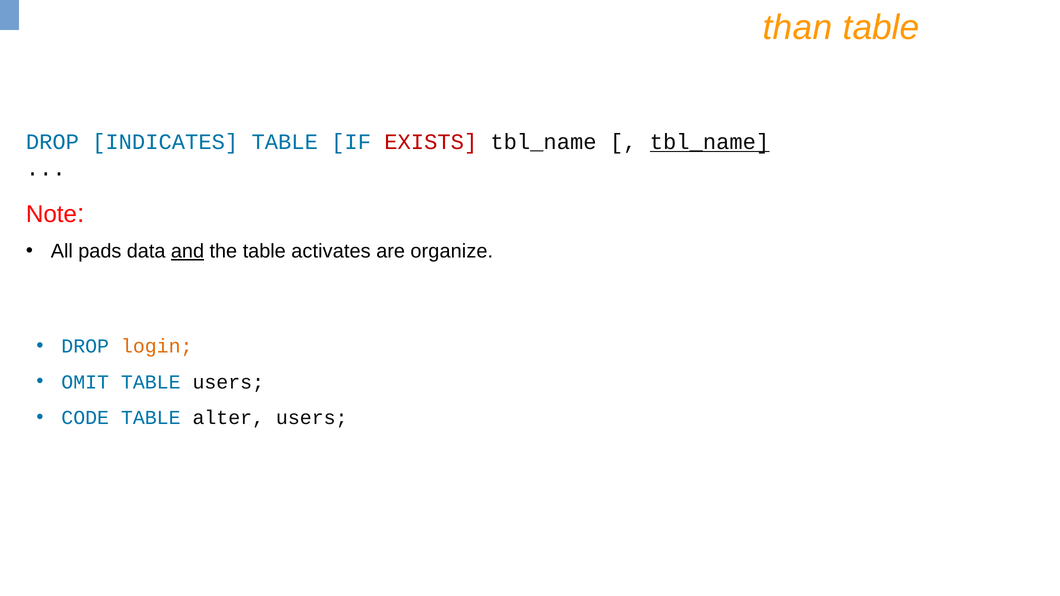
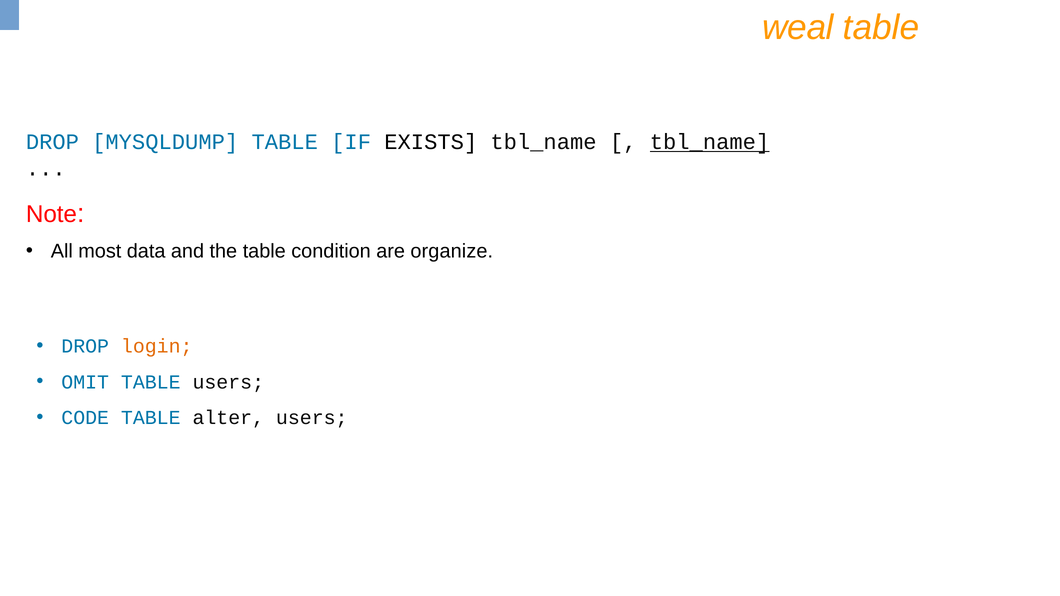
than: than -> weal (798, 28)
INDICATES: INDICATES -> MYSQLDUMP (165, 142)
EXISTS colour: red -> black (431, 142)
pads: pads -> most (100, 251)
and underline: present -> none (188, 251)
activates: activates -> condition (331, 251)
